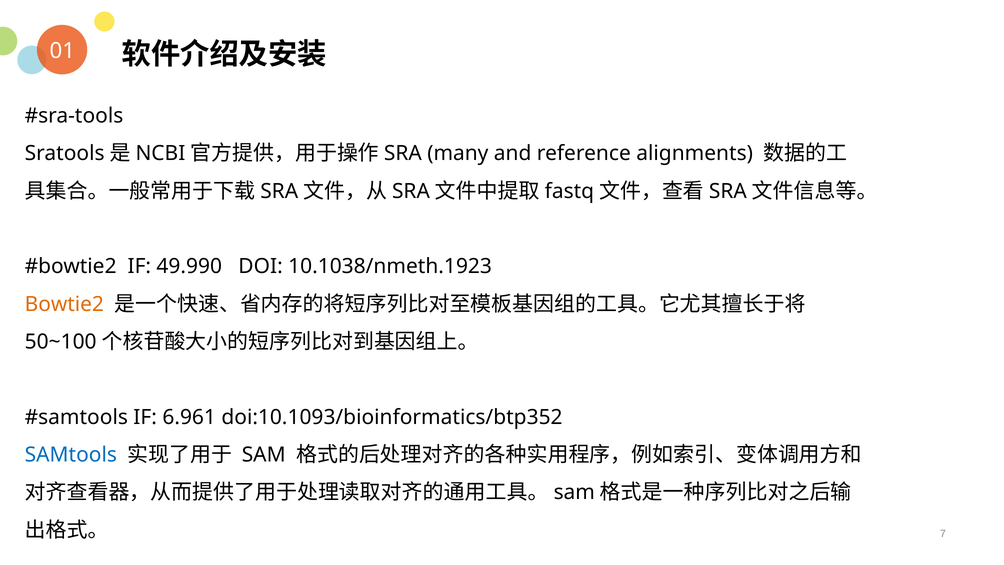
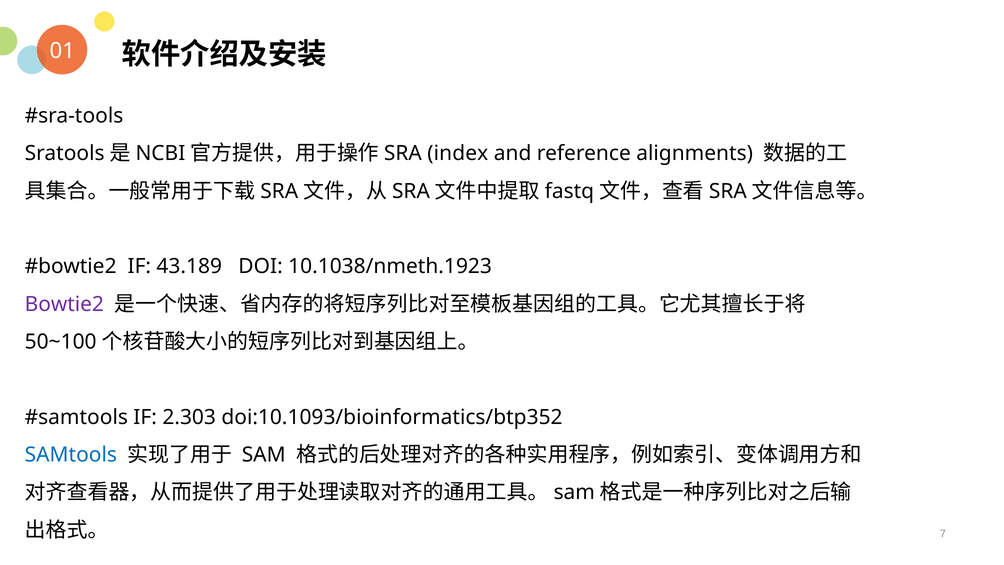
many: many -> index (458, 154)
49.990: 49.990 -> 43.189 (189, 266)
Bowtie2 colour: orange -> purple (64, 304)
6.961: 6.961 -> 2.303 (189, 417)
